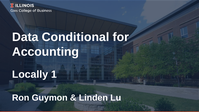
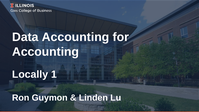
Data Conditional: Conditional -> Accounting (76, 37)
